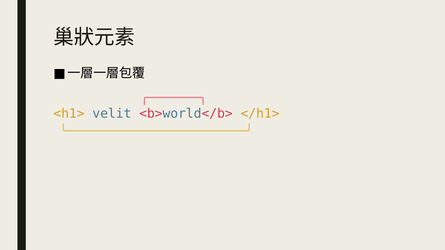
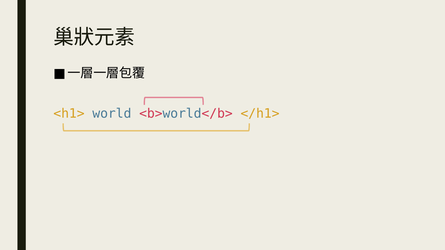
velit: velit -> world (112, 114)
